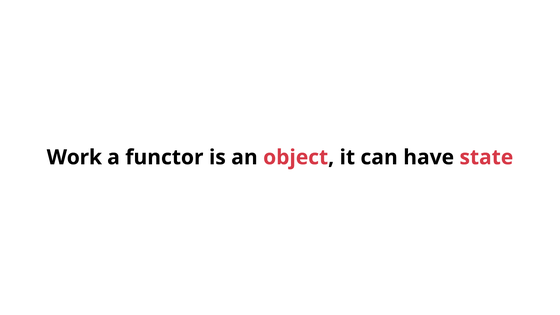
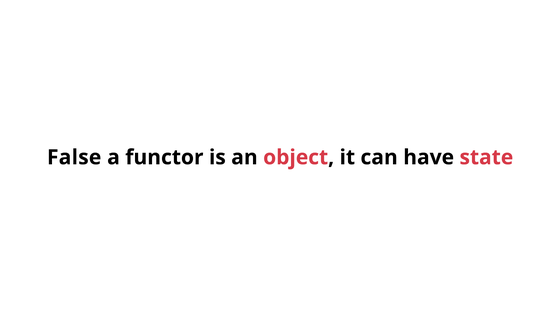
Work: Work -> False (74, 157)
